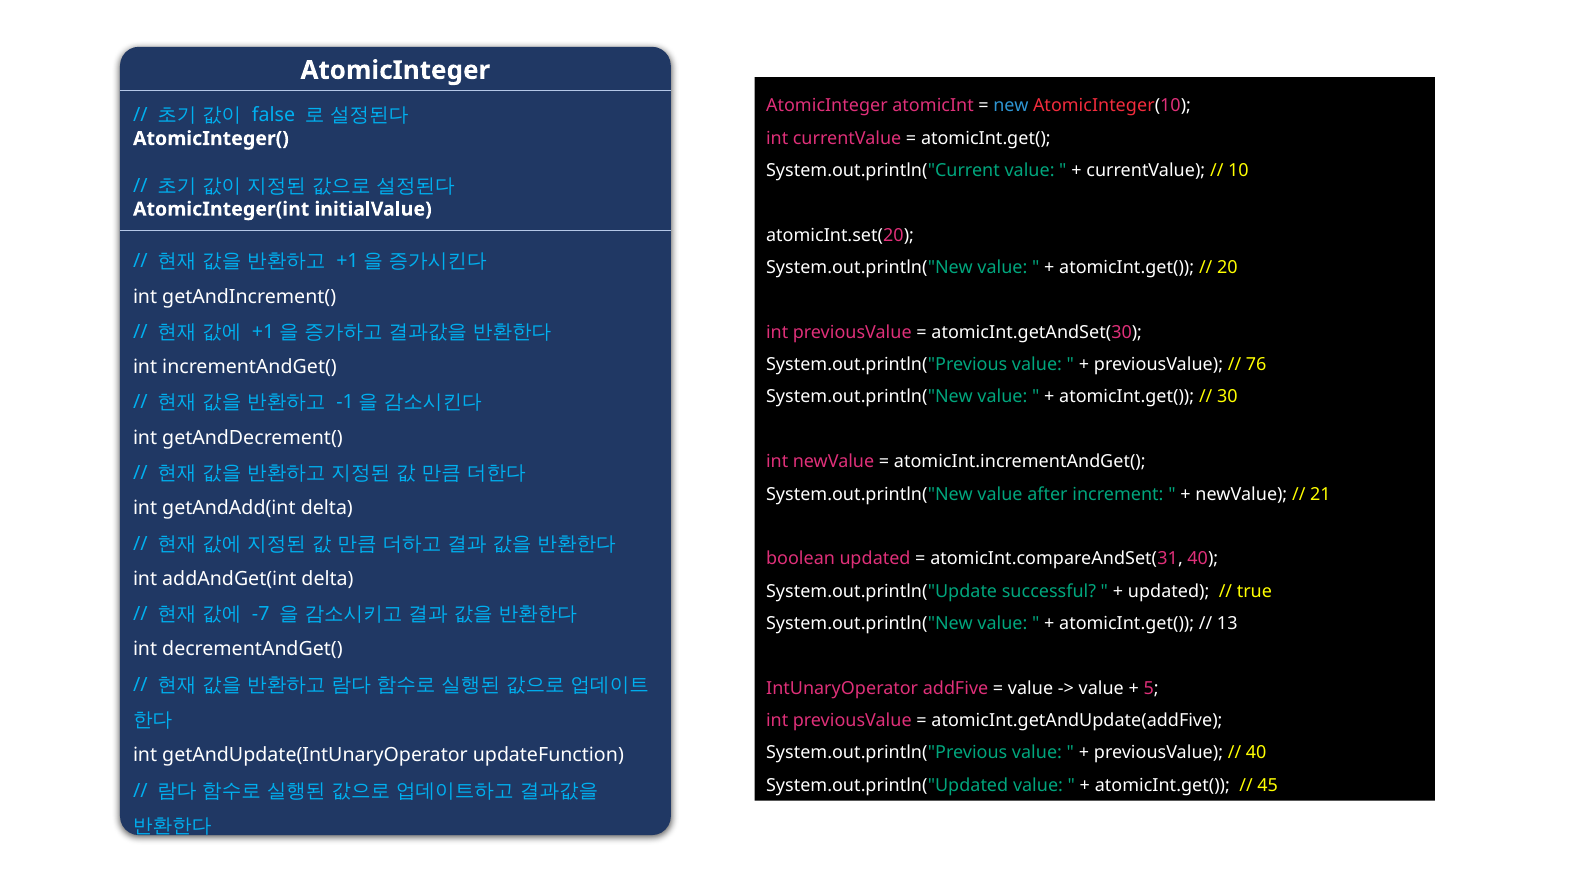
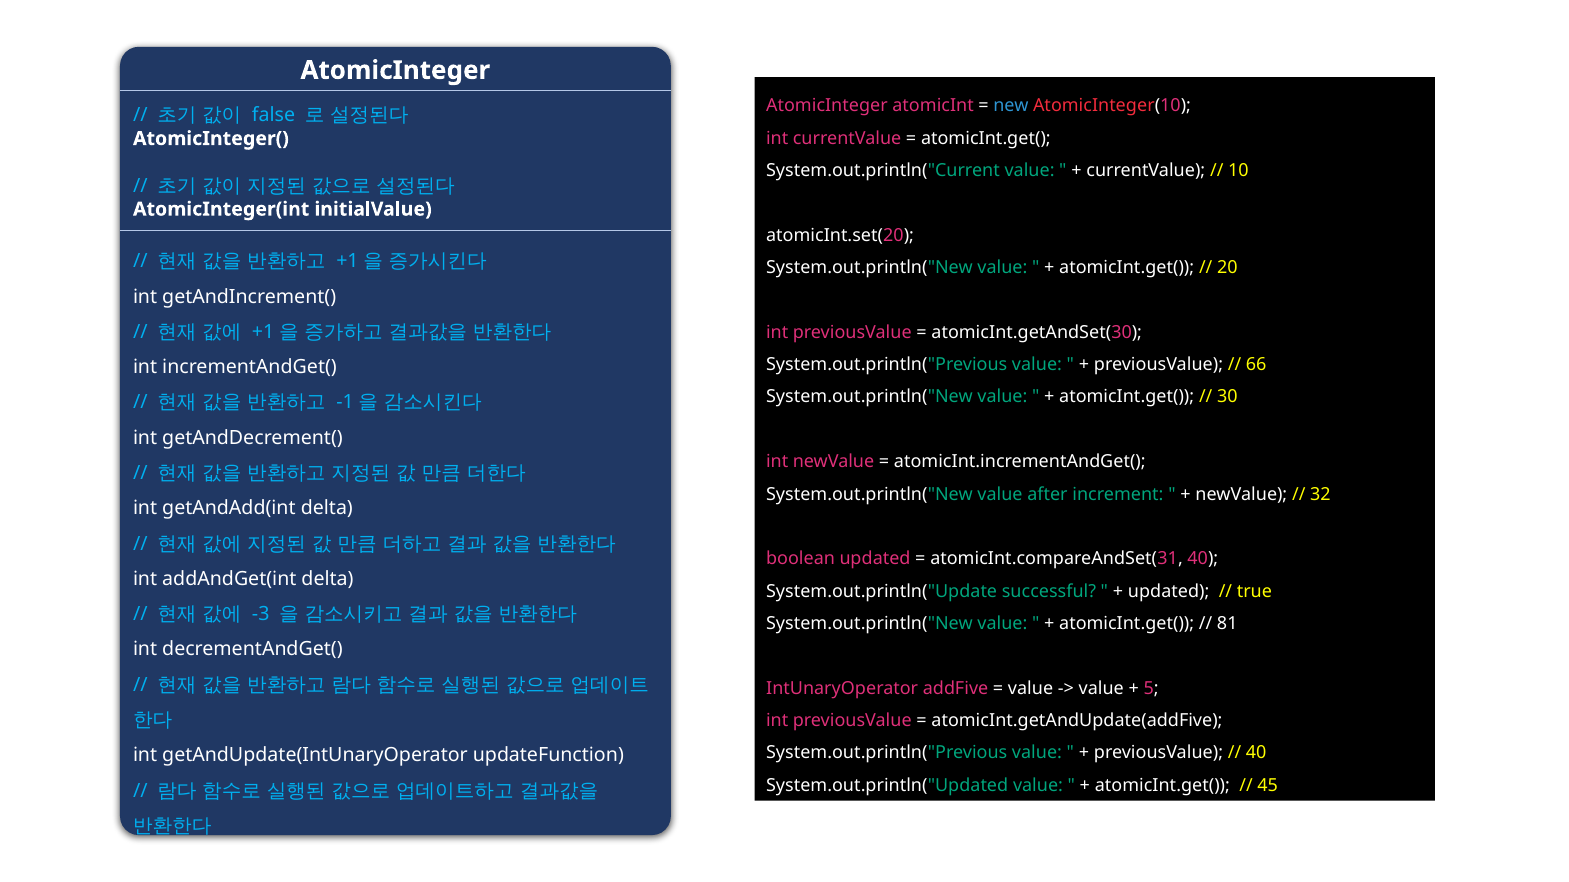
76: 76 -> 66 (1256, 365)
21: 21 -> 32 (1320, 494)
-7: -7 -> -3 (261, 615)
13: 13 -> 81 (1227, 624)
